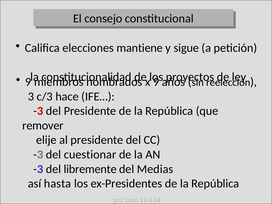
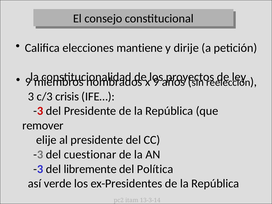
sigue: sigue -> dirije (186, 48)
hace: hace -> crisis (67, 96)
Medias: Medias -> Política (155, 169)
hasta: hasta -> verde (58, 184)
